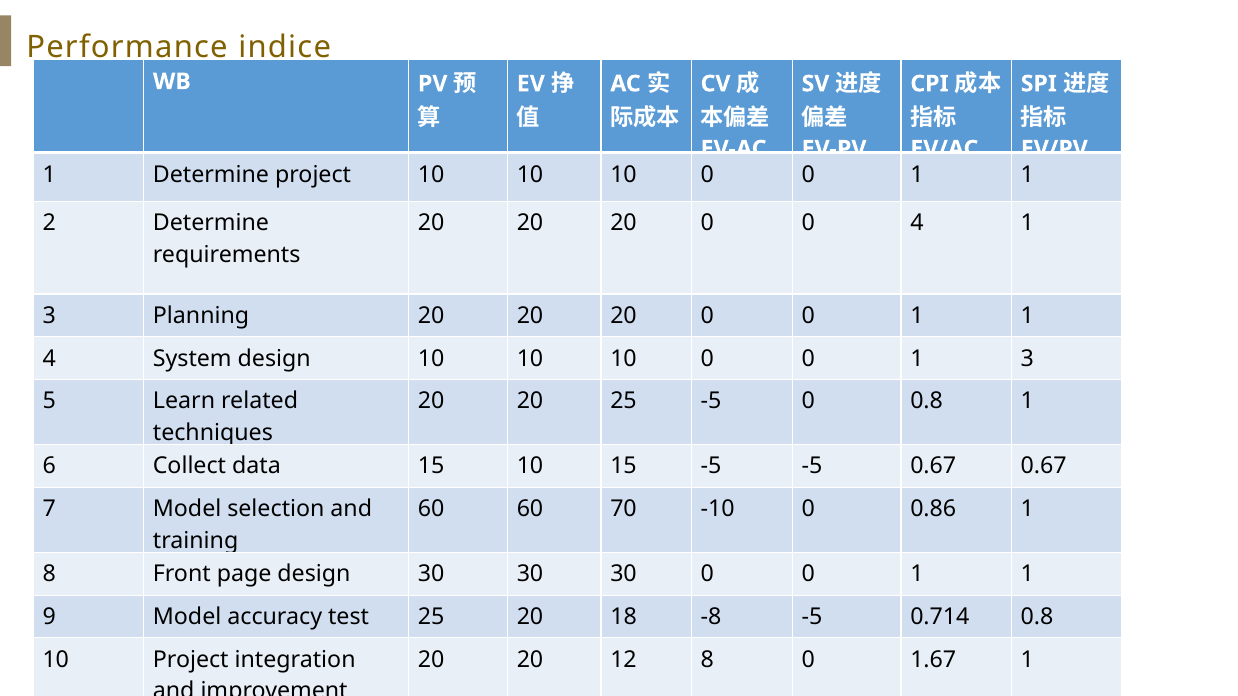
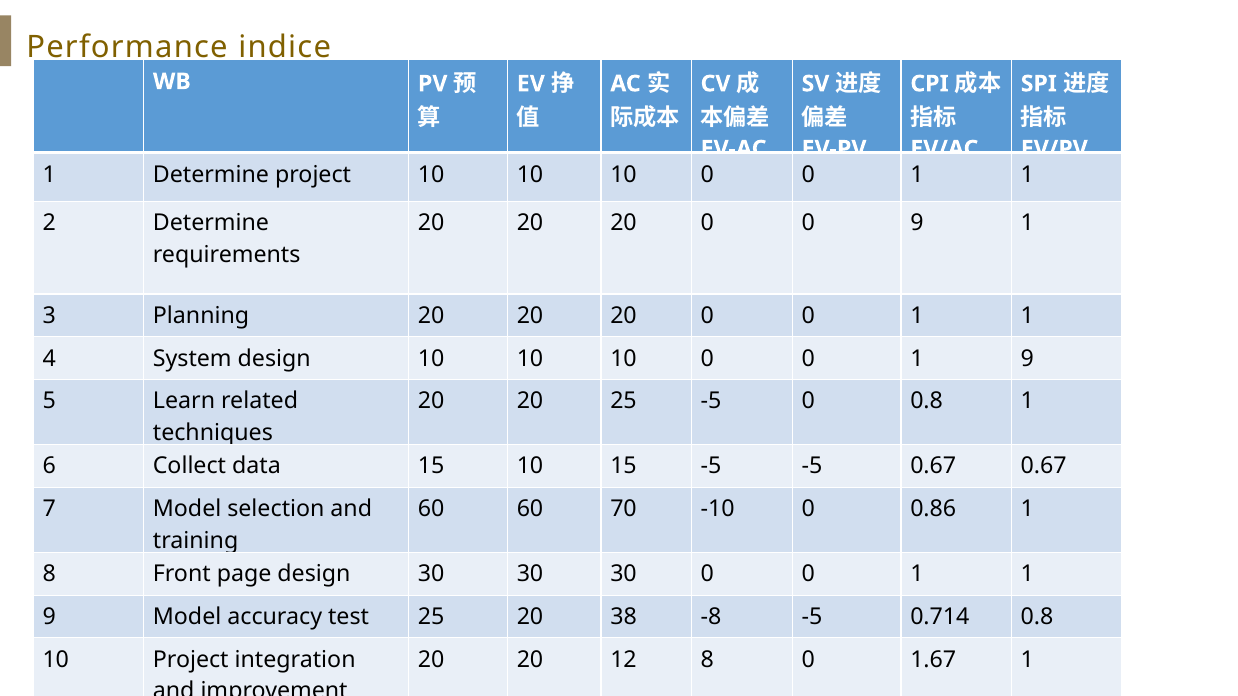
0 4: 4 -> 9 (917, 223)
0 1 3: 3 -> 9 (1027, 359)
18: 18 -> 38 (624, 617)
